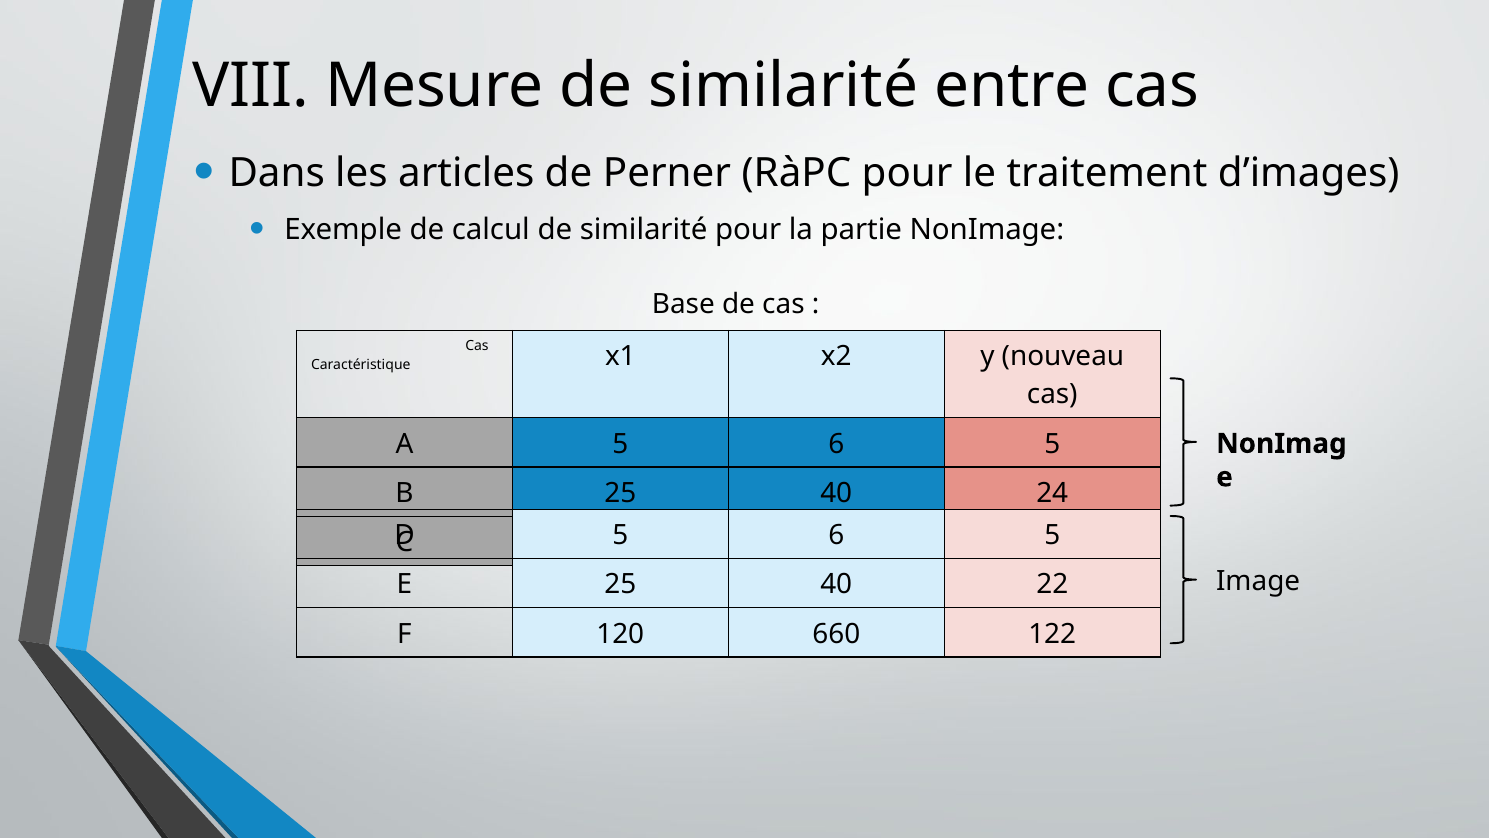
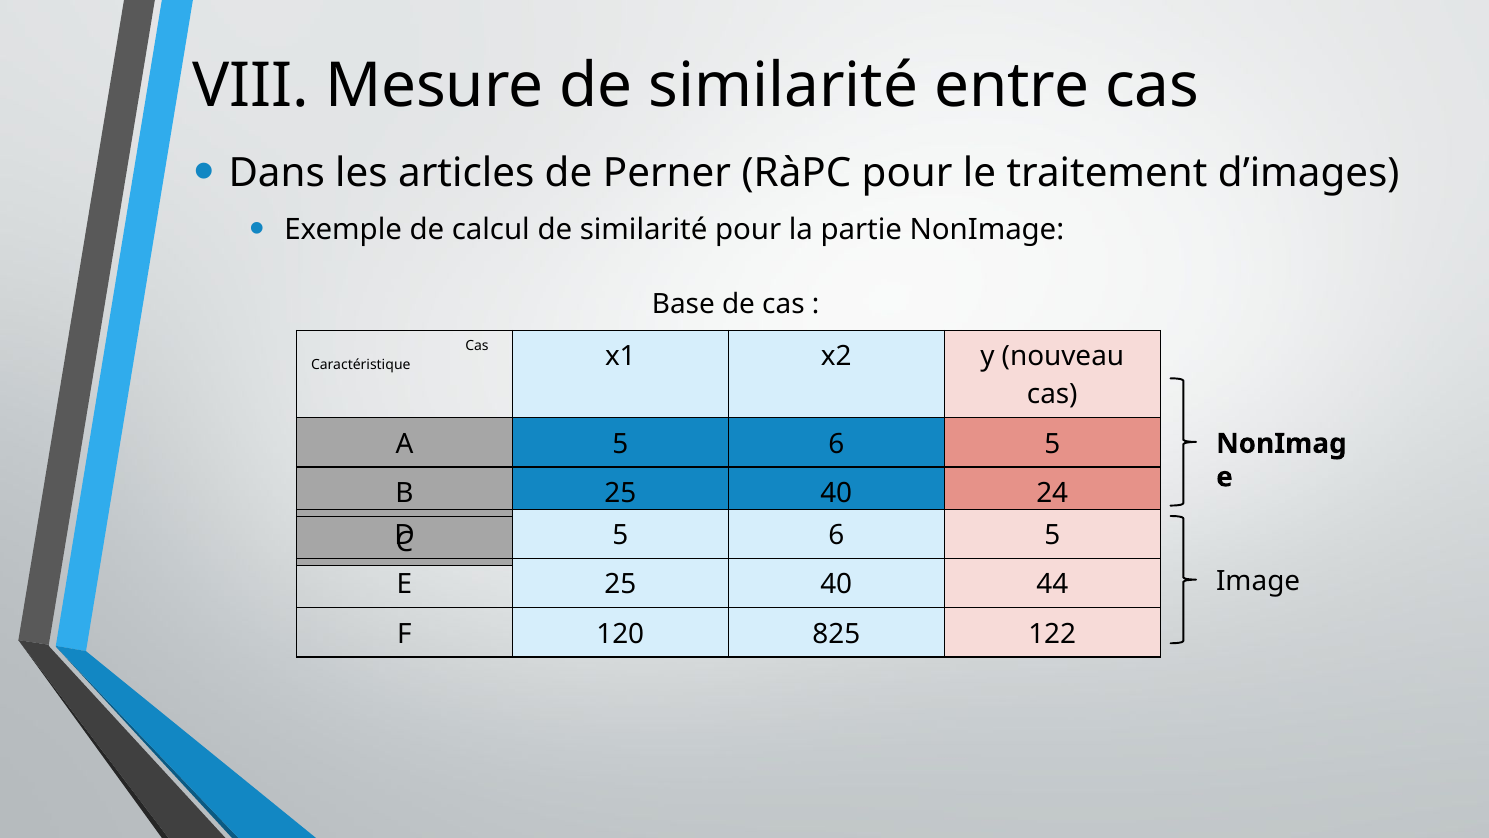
22: 22 -> 44 (1052, 584)
660: 660 -> 825 (836, 634)
